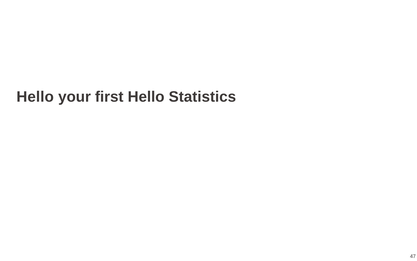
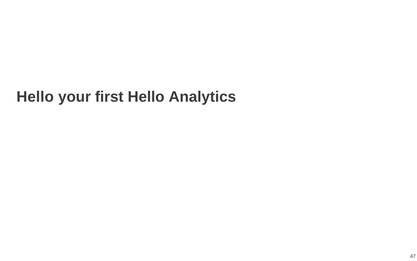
Statistics: Statistics -> Analytics (202, 97)
